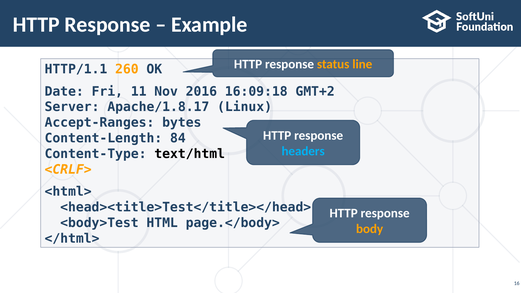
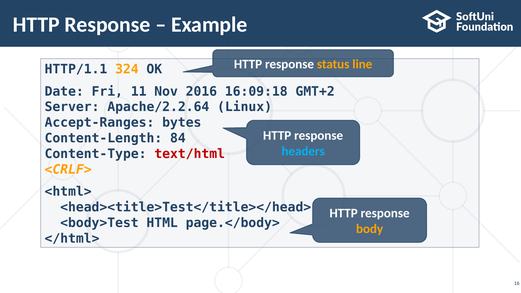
260: 260 -> 324 (127, 69)
Apache/1.8.17: Apache/1.8.17 -> Apache/2.2.64 (158, 107)
text/html colour: black -> red (190, 154)
